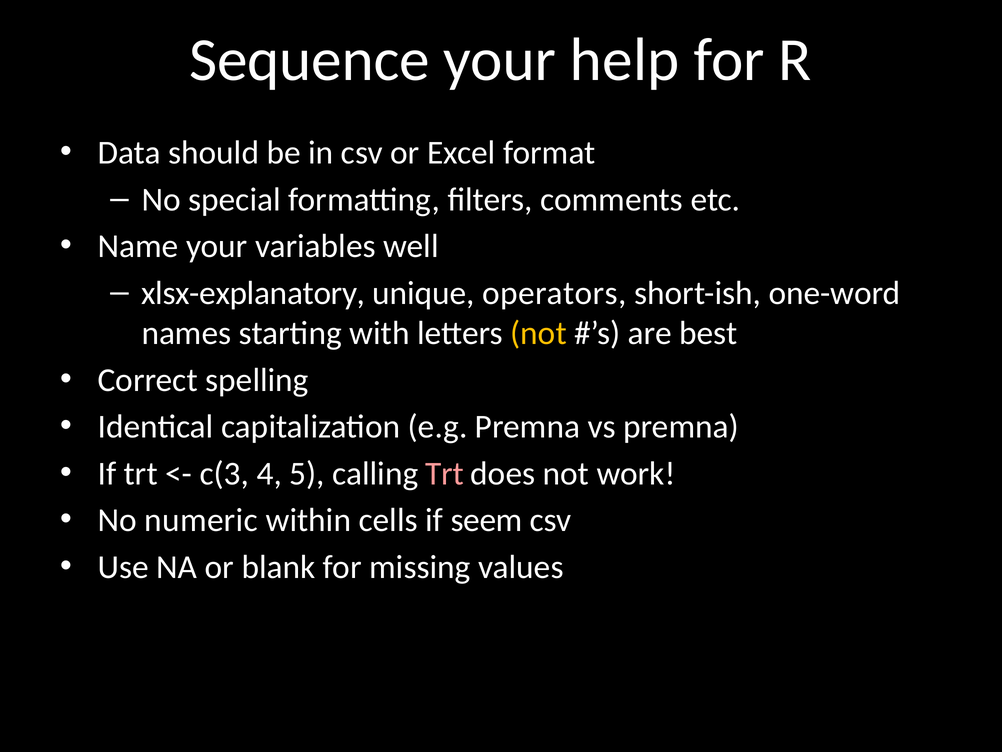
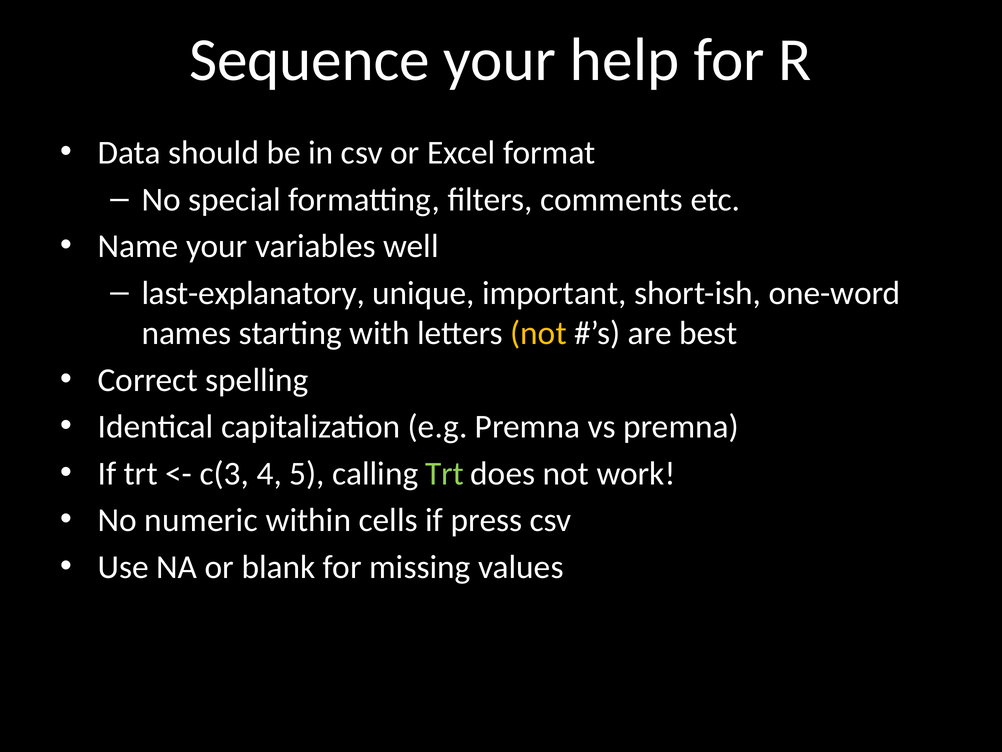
xlsx-explanatory: xlsx-explanatory -> last-explanatory (253, 293)
operators: operators -> important (555, 293)
Trt colour: pink -> light green (445, 473)
seem: seem -> press (486, 520)
